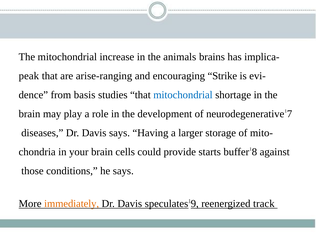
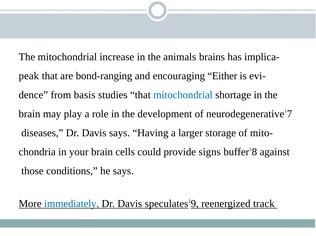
arise-ranging: arise-ranging -> bond-ranging (104, 76)
Strike: Strike -> Either (222, 76)
starts: starts -> signs (210, 152)
immediately colour: orange -> blue (72, 204)
